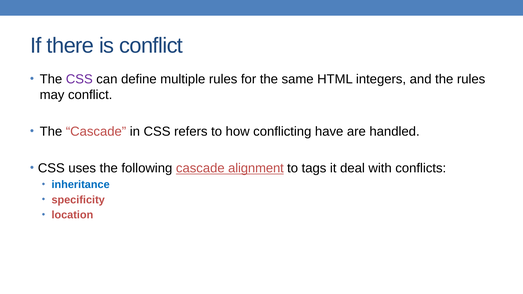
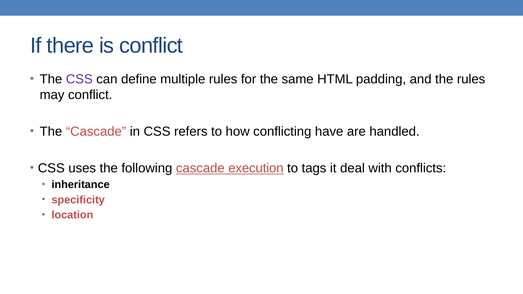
integers: integers -> padding (381, 79)
alignment: alignment -> execution (256, 168)
inheritance colour: blue -> black (81, 185)
